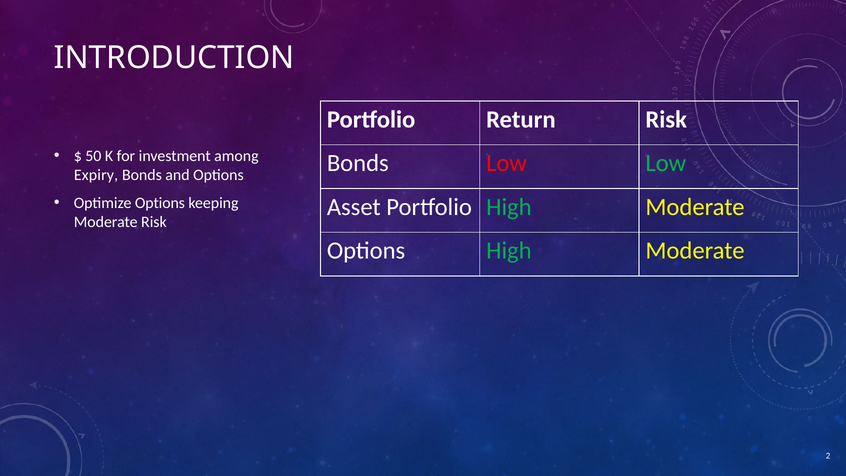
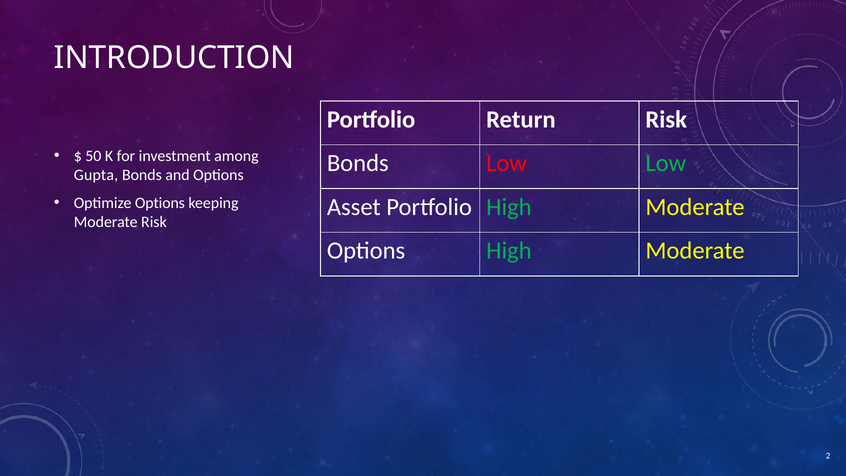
Expiry: Expiry -> Gupta (96, 175)
